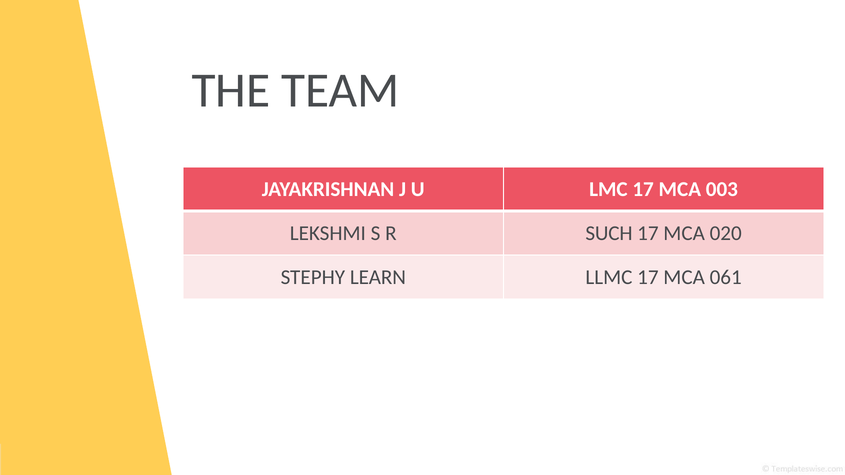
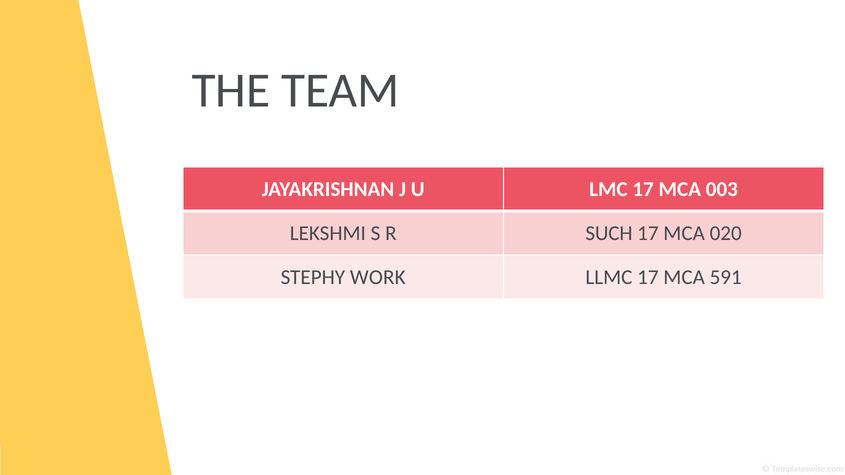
LEARN: LEARN -> WORK (378, 277)
061: 061 -> 591 (726, 277)
